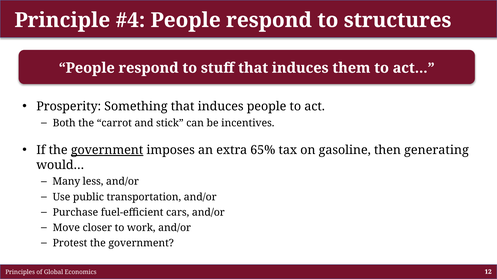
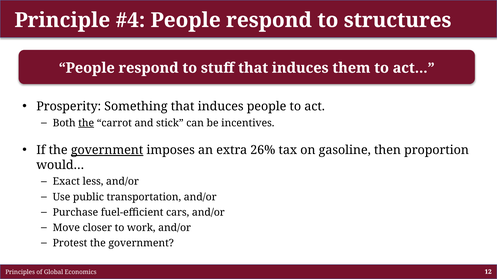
the underline: none -> present (86, 123)
65%: 65% -> 26% (263, 151)
generating: generating -> proportion (437, 151)
Many: Many -> Exact (66, 182)
